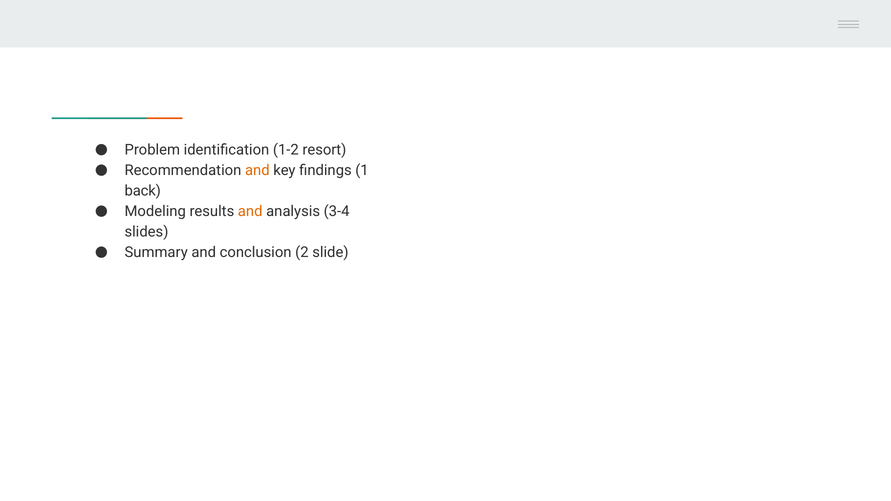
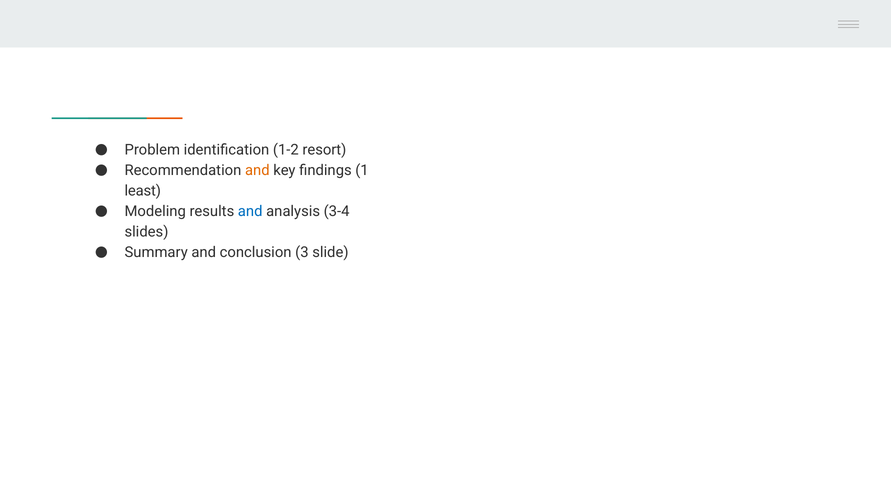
back: back -> least (143, 191)
and colour: orange -> blue (250, 211)
2: 2 -> 3 (302, 252)
